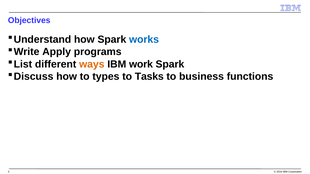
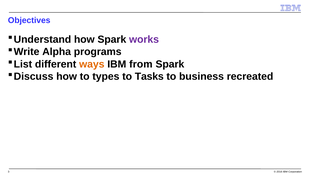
works colour: blue -> purple (144, 40)
Apply: Apply -> Alpha (57, 52)
work: work -> from (141, 64)
functions: functions -> recreated (250, 77)
